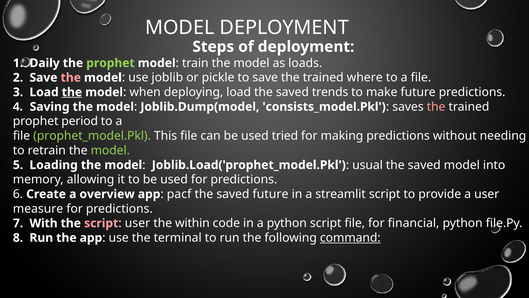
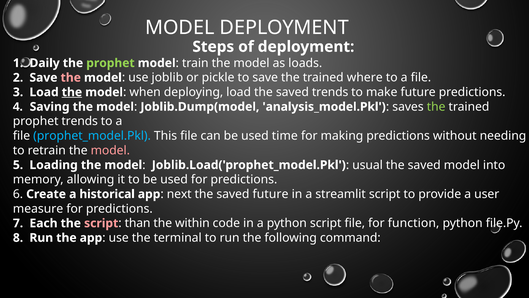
consists_model.Pkl: consists_model.Pkl -> analysis_model.Pkl (324, 107)
the colour: pink -> light green (436, 107)
prophet period: period -> trends (80, 121)
prophet_model.Pkl colour: light green -> light blue (92, 136)
tried: tried -> time (285, 136)
model colour: light green -> pink (110, 150)
overview: overview -> historical (107, 194)
pacf: pacf -> next (179, 194)
With: With -> Each (43, 223)
user: user -> than (138, 223)
financial: financial -> function (414, 223)
command underline: present -> none (350, 237)
